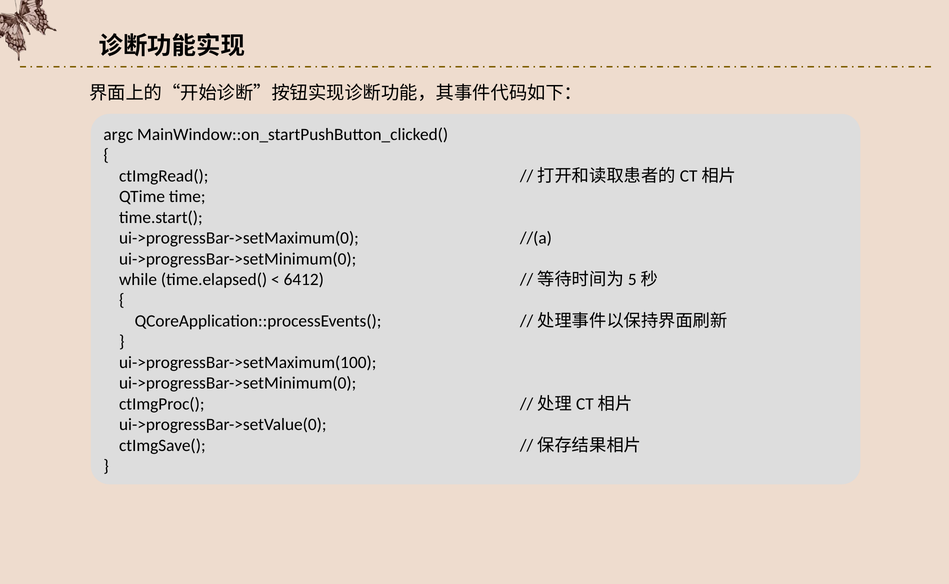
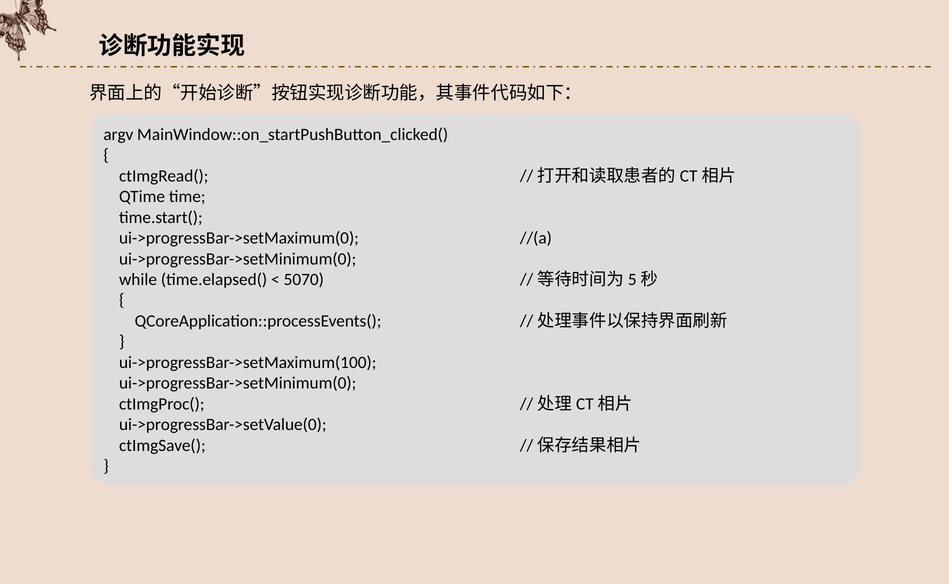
argc: argc -> argv (118, 134)
6412: 6412 -> 5070 (304, 279)
